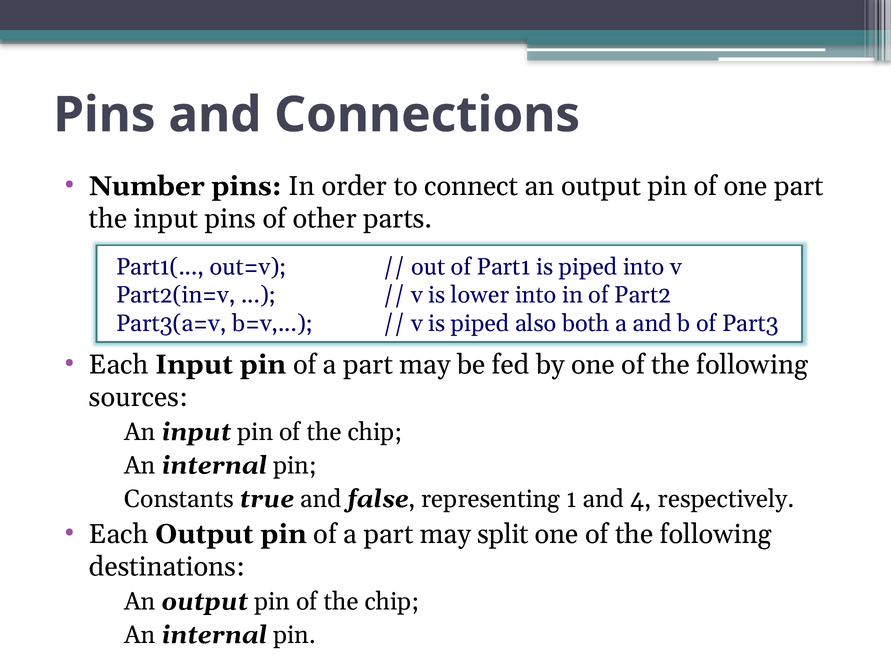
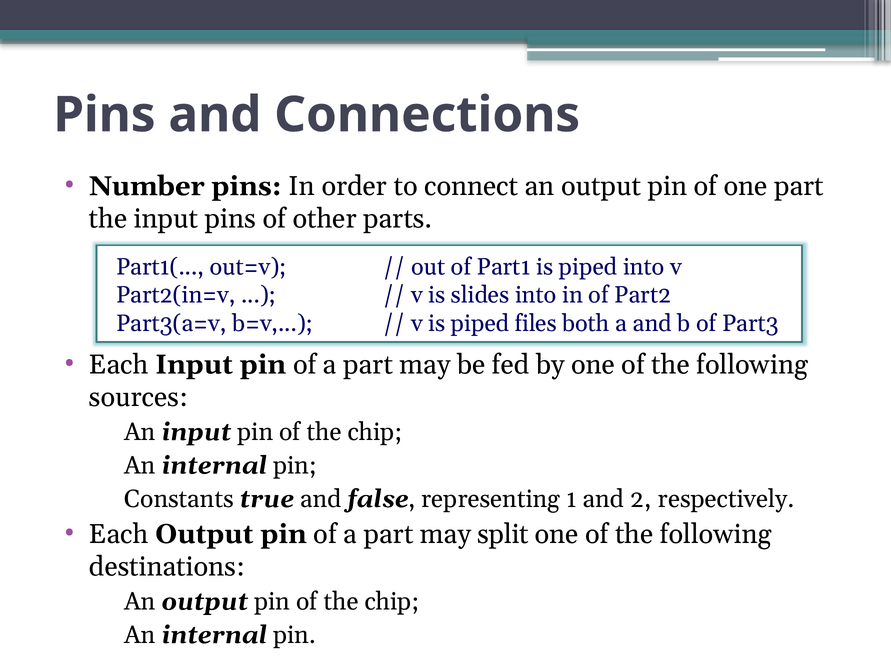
lower: lower -> slides (480, 295)
also: also -> files (536, 323)
4: 4 -> 2 (641, 498)
